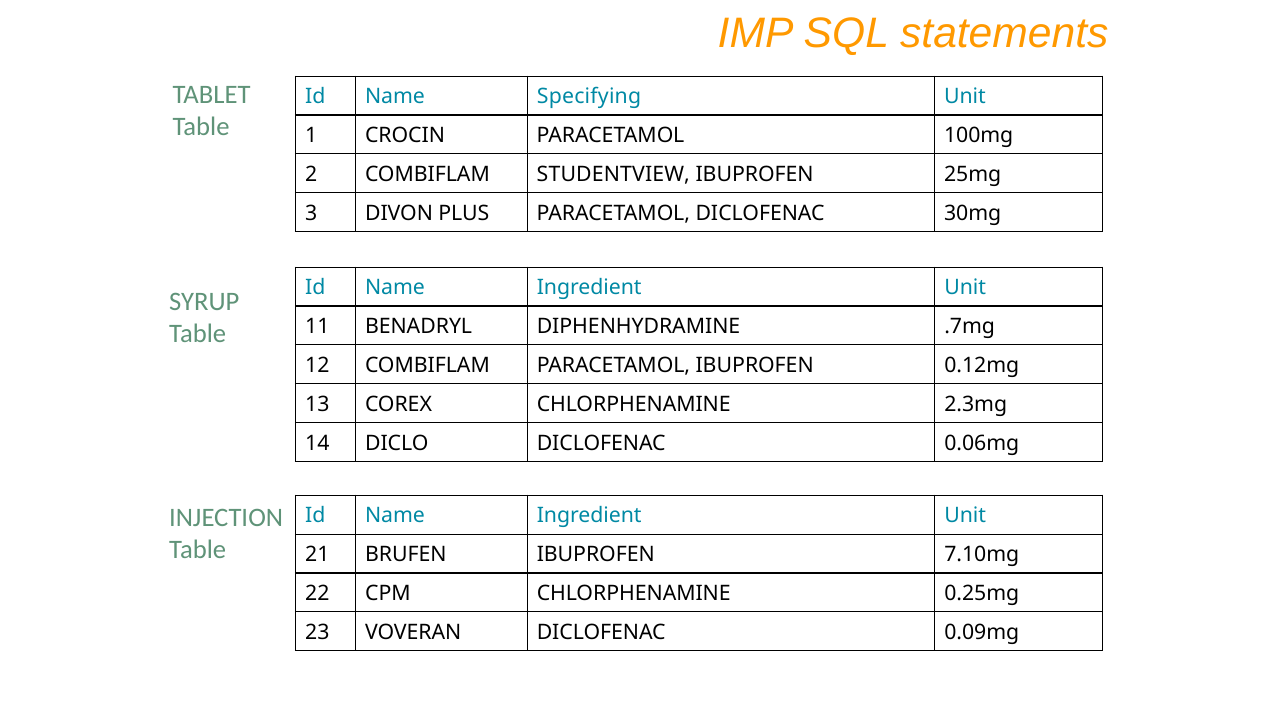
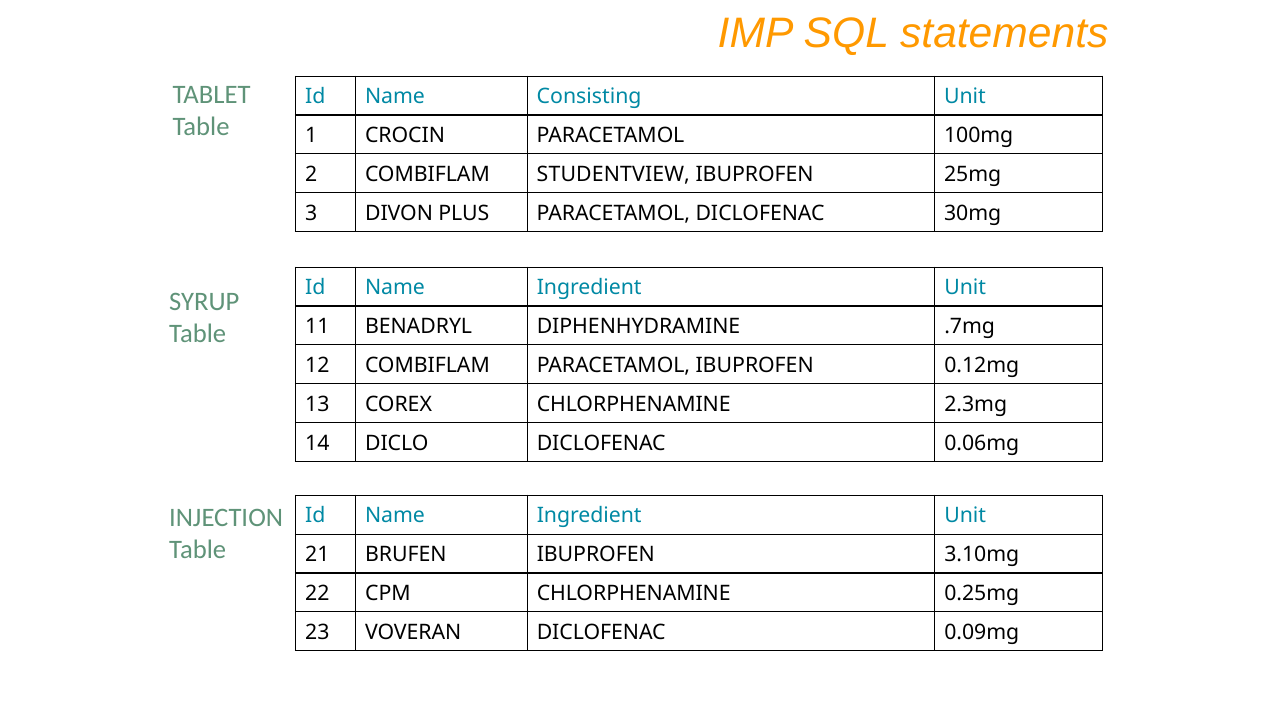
Specifying: Specifying -> Consisting (589, 97)
7.10mg: 7.10mg -> 3.10mg (982, 555)
